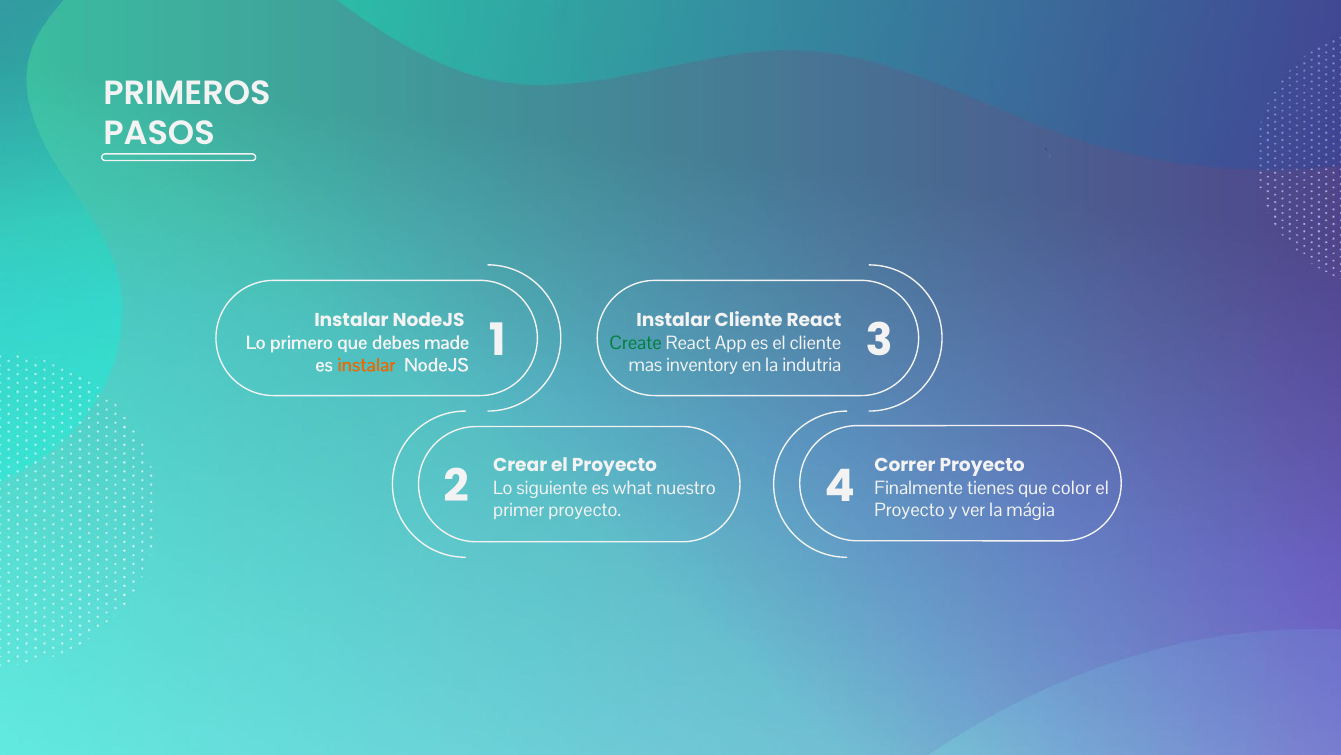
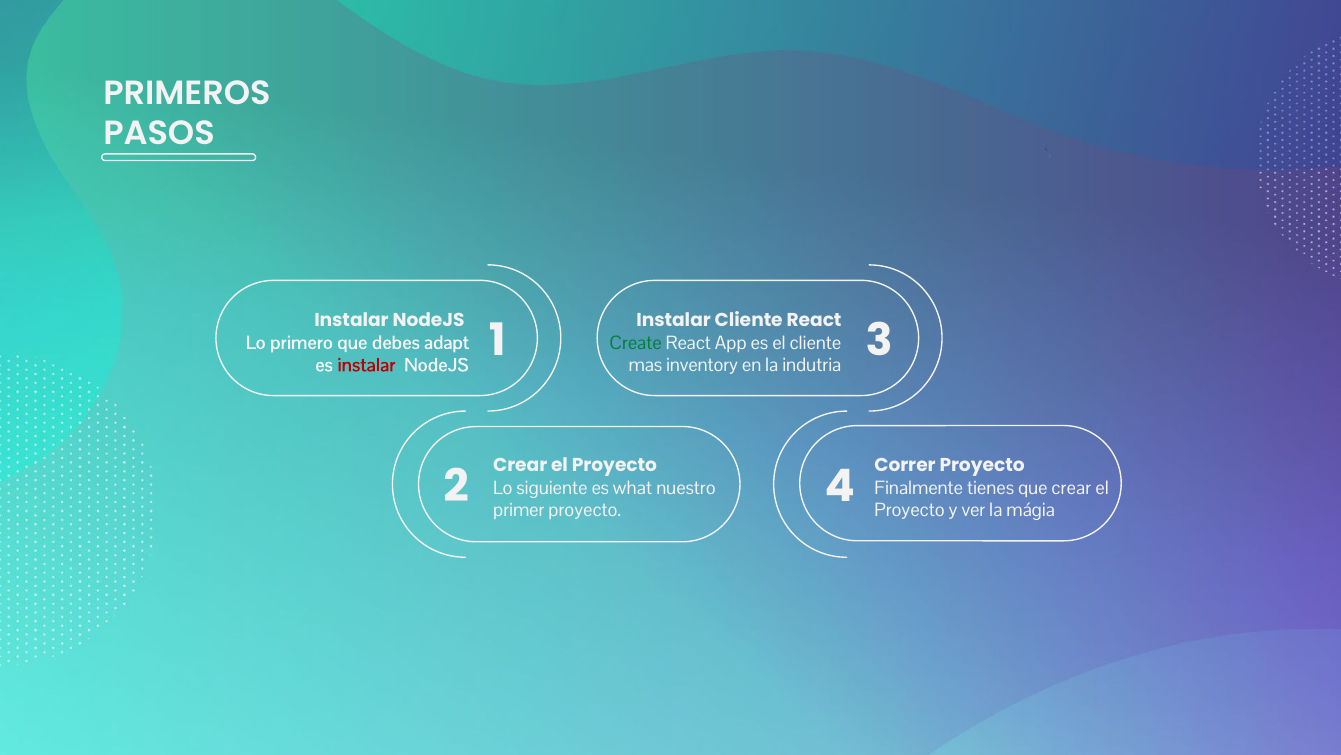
made: made -> adapt (447, 343)
instalar colour: orange -> red (366, 365)
que color: color -> crear (1071, 487)
